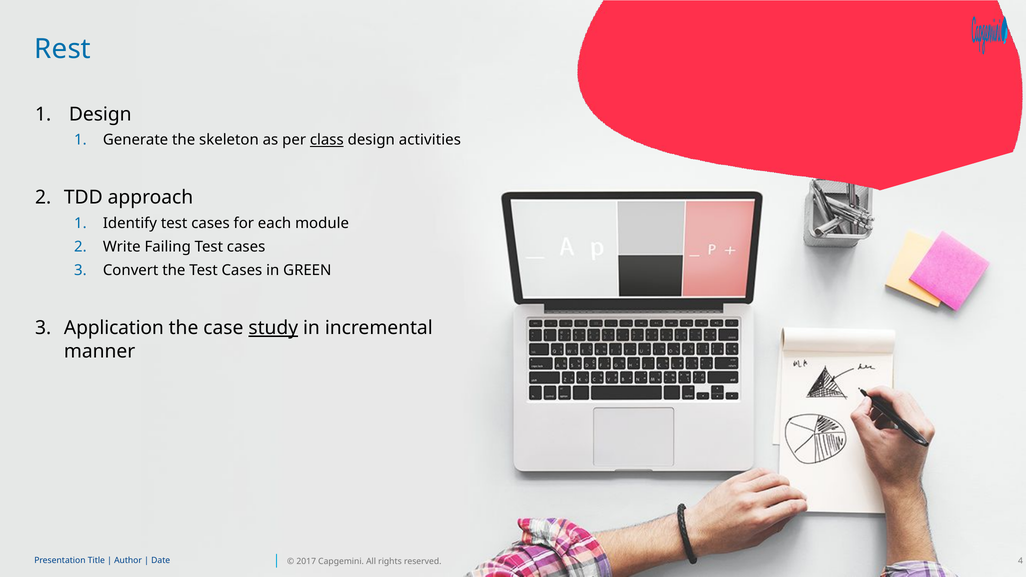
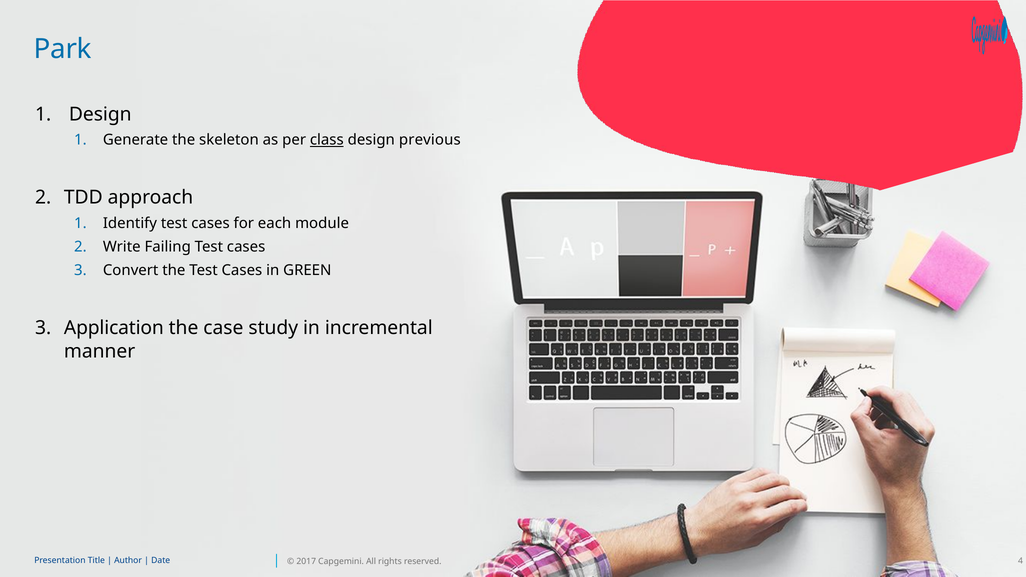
Rest: Rest -> Park (63, 49)
activities: activities -> previous (430, 140)
study underline: present -> none (273, 328)
